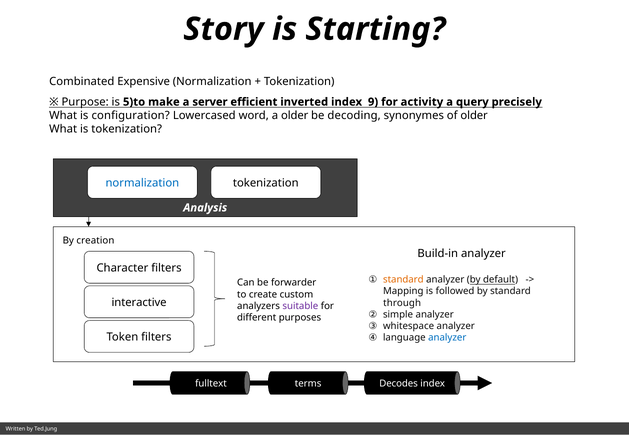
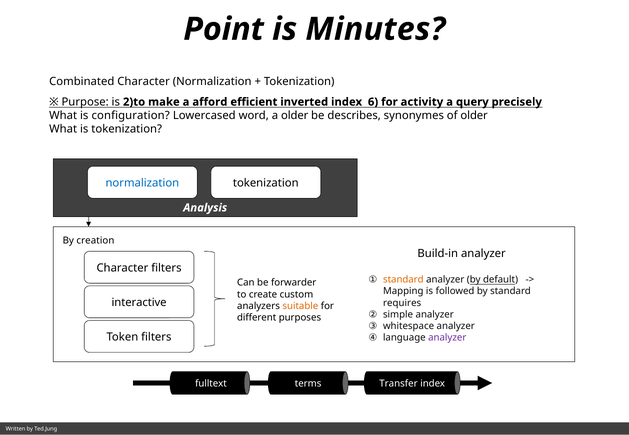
Story: Story -> Point (224, 29)
Starting: Starting -> Minutes (375, 29)
Combinated Expensive: Expensive -> Character (144, 82)
5)to: 5)to -> 2)to (134, 102)
server: server -> afford (210, 102)
9: 9 -> 6 (373, 102)
decoding: decoding -> describes (354, 116)
through: through -> requires (402, 303)
suitable colour: purple -> orange (300, 306)
analyzer colour: blue -> purple (447, 338)
Decodes: Decodes -> Transfer (398, 384)
